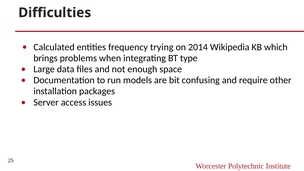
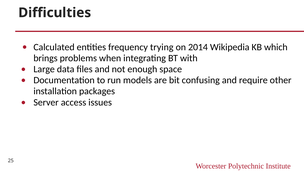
type: type -> with (189, 58)
